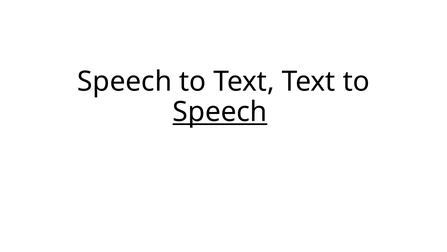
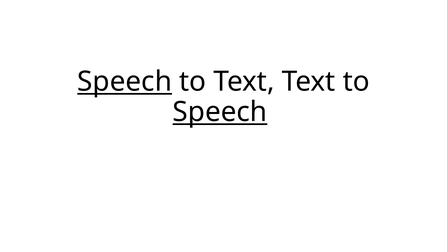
Speech underline: none -> present (125, 82)
